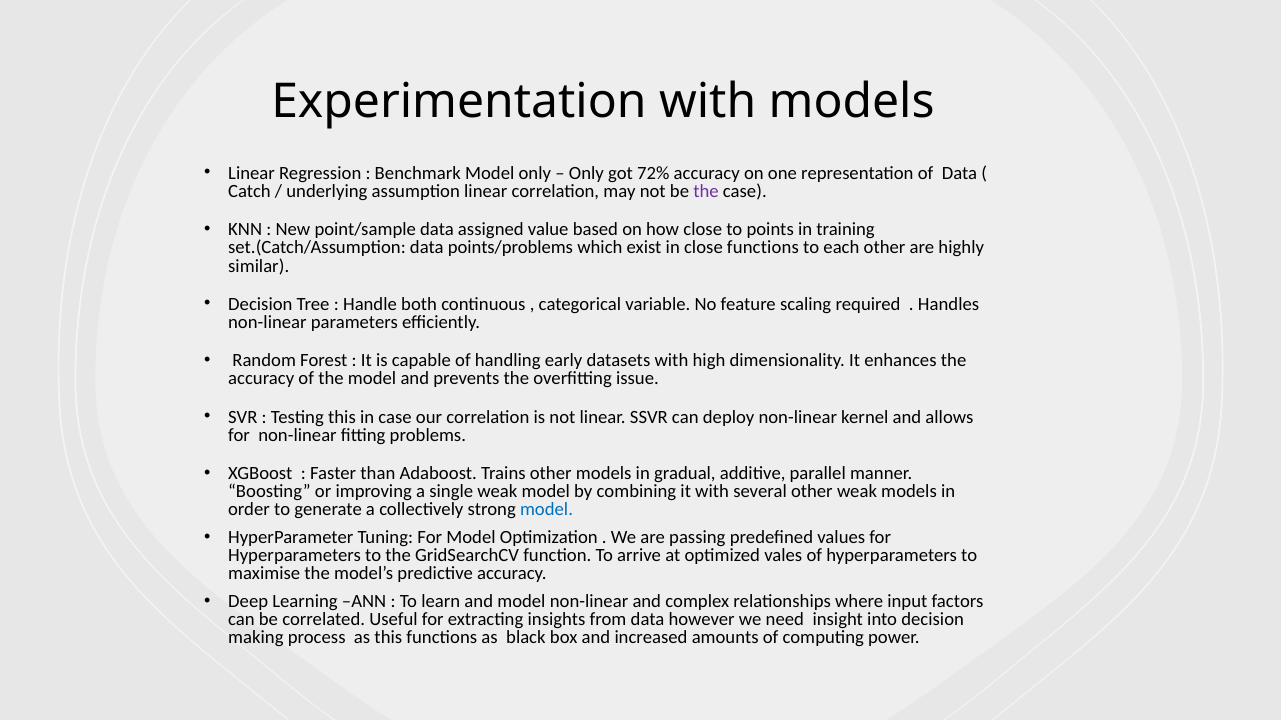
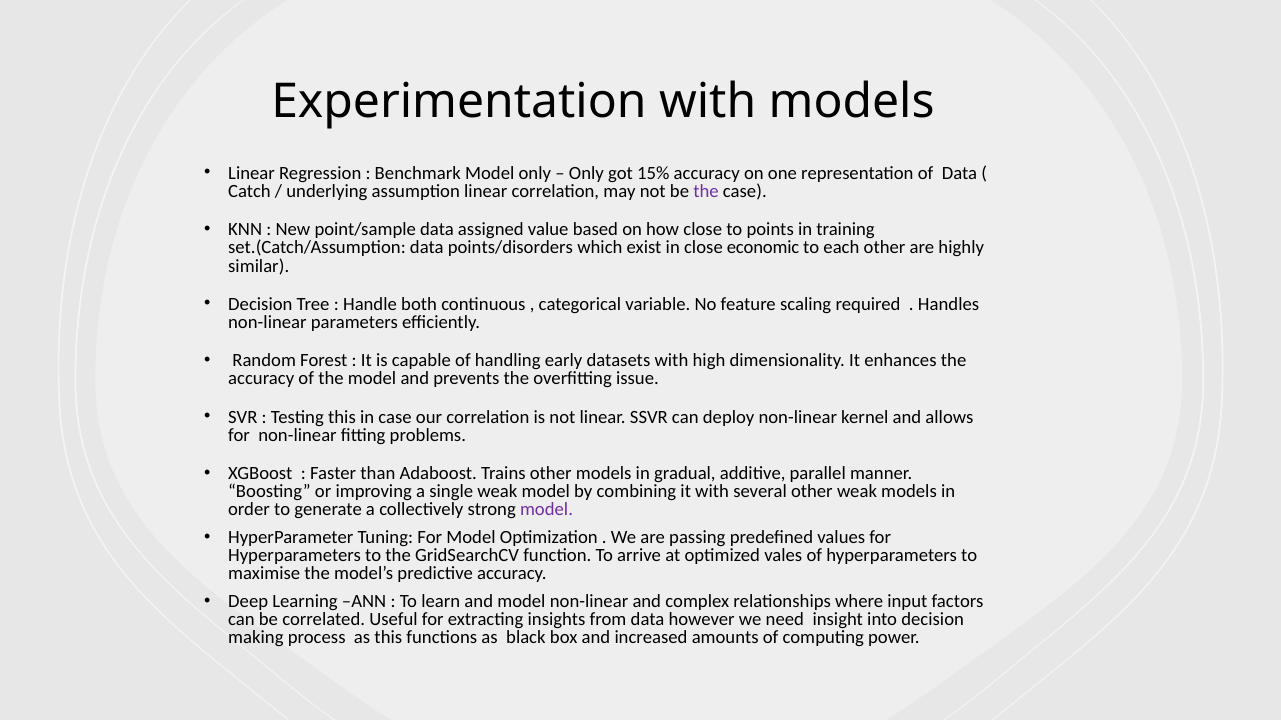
72%: 72% -> 15% (653, 173)
points/problems: points/problems -> points/disorders (510, 248)
close functions: functions -> economic (763, 248)
model colour: blue -> purple (547, 510)
